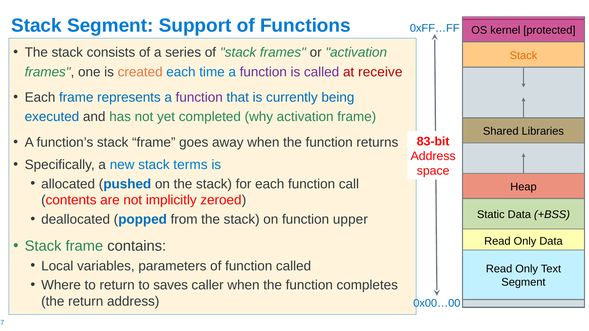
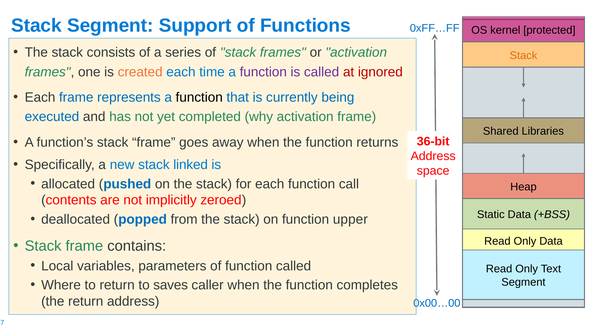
receive: receive -> ignored (380, 72)
function colour: purple -> black (199, 98)
83-bit: 83-bit -> 36-bit (433, 142)
terms: terms -> linked (191, 165)
